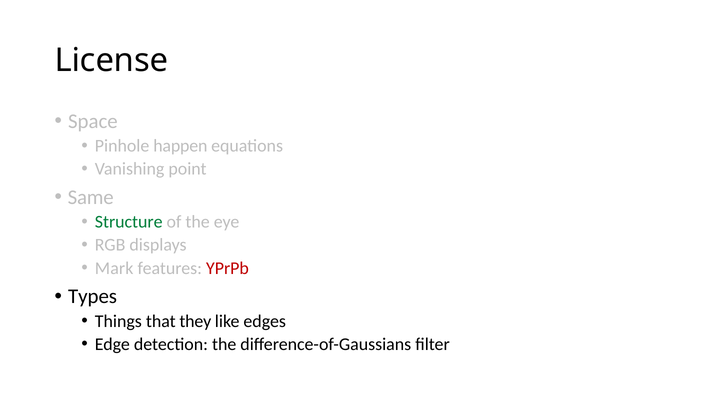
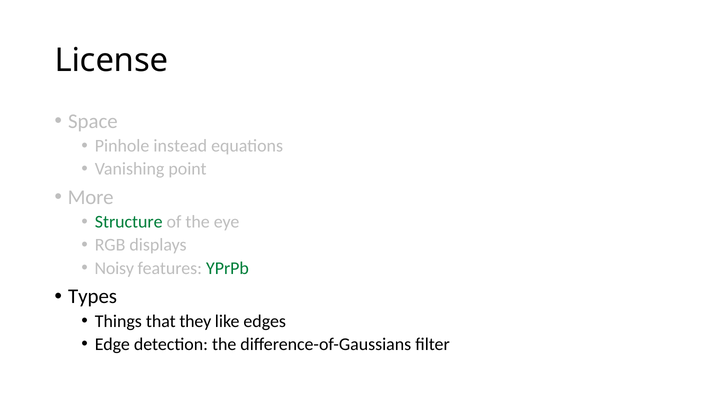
happen: happen -> instead (180, 146)
Same: Same -> More (91, 197)
Mark: Mark -> Noisy (114, 268)
YPrPb colour: red -> green (227, 268)
